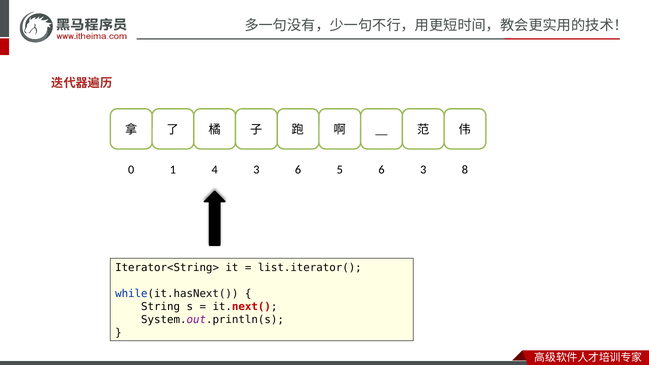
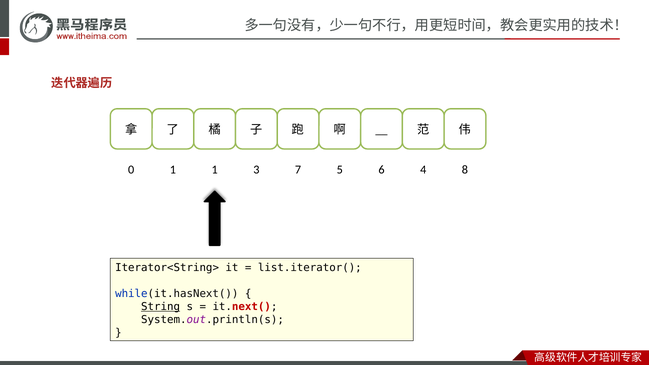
1 4: 4 -> 1 (215, 170)
3 6: 6 -> 7 (298, 170)
6 3: 3 -> 4 (423, 170)
String underline: none -> present (161, 307)
